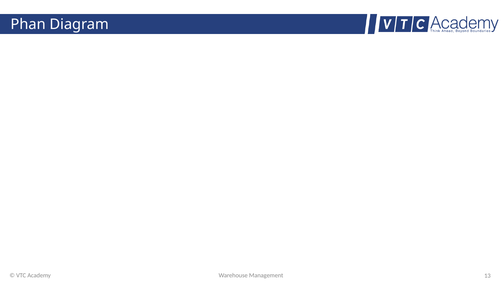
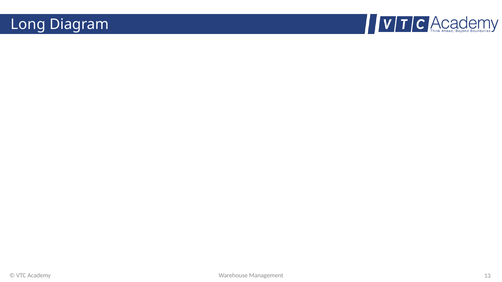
Phan: Phan -> Long (28, 24)
